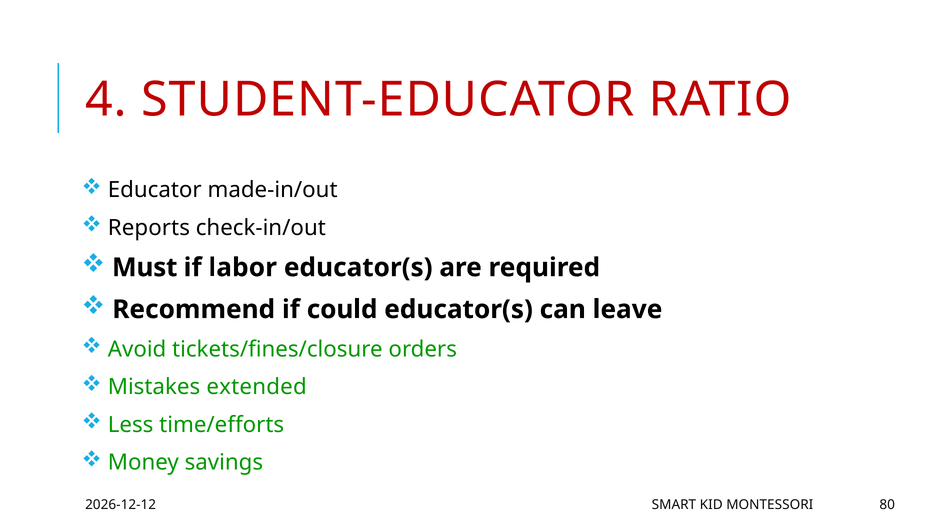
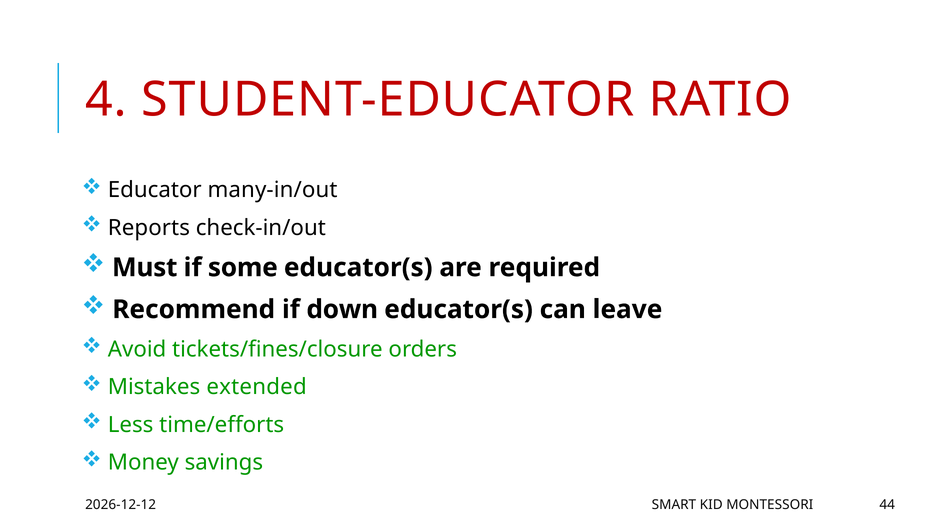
made-in/out: made-in/out -> many-in/out (272, 190)
labor: labor -> some (243, 267)
could: could -> down (342, 309)
80: 80 -> 44 (887, 504)
